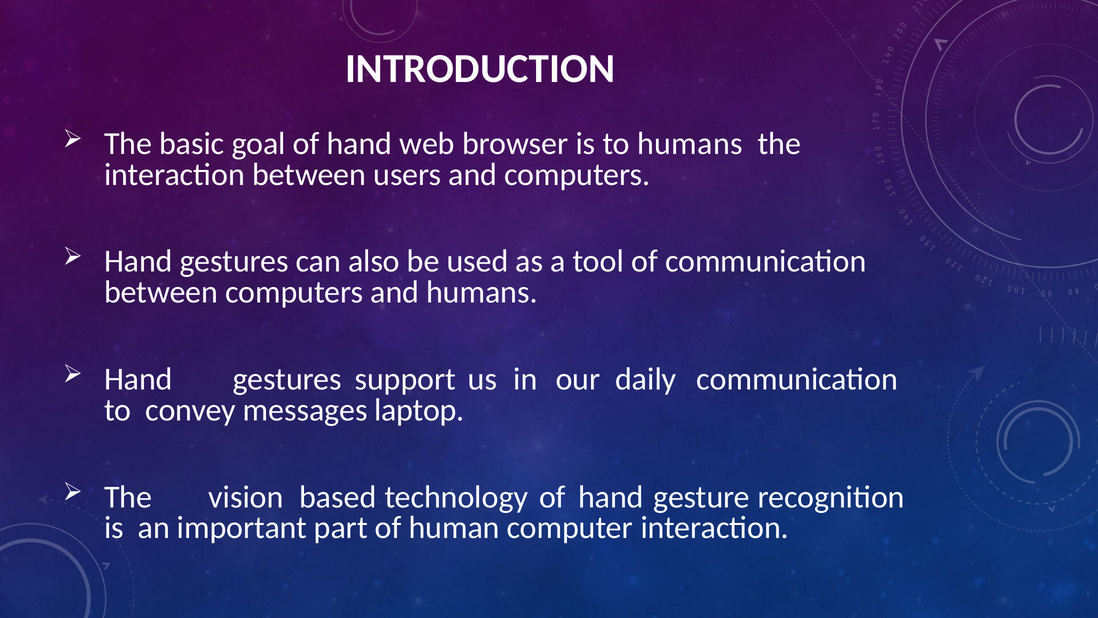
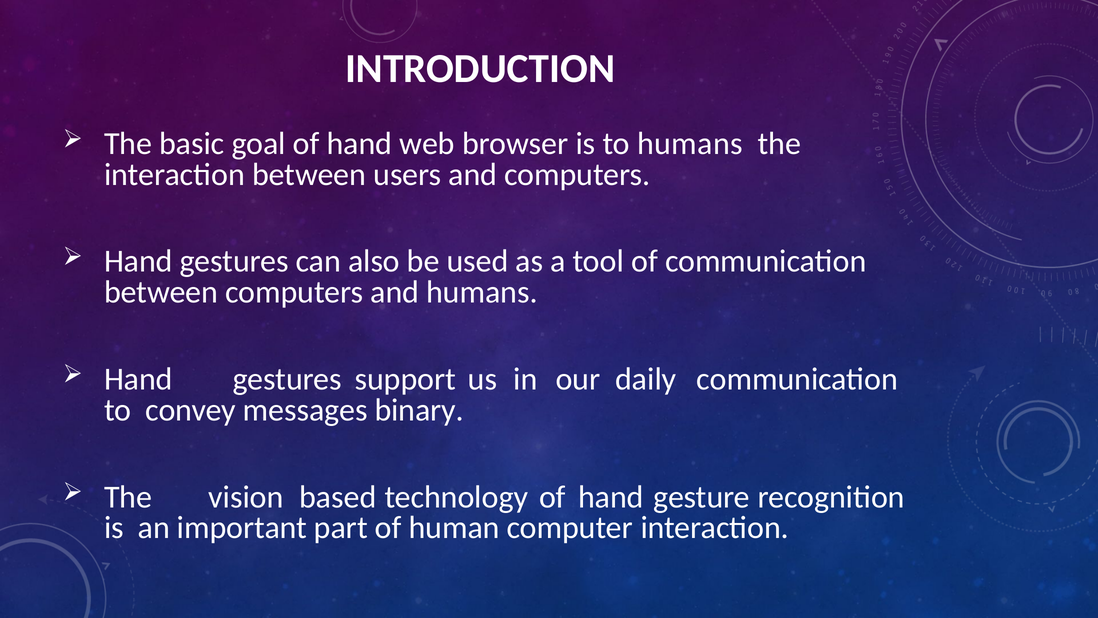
laptop: laptop -> binary (419, 410)
